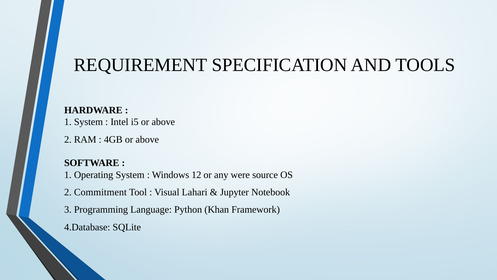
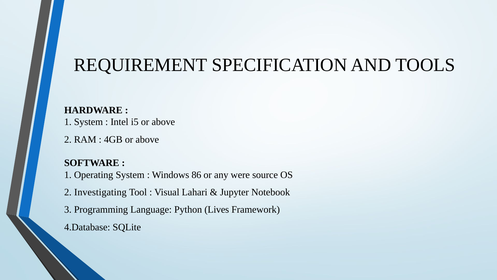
12: 12 -> 86 (196, 175)
Commitment: Commitment -> Investigating (100, 192)
Khan: Khan -> Lives (217, 209)
